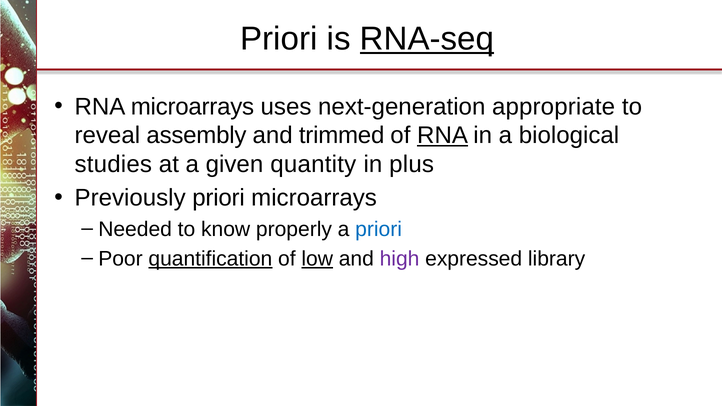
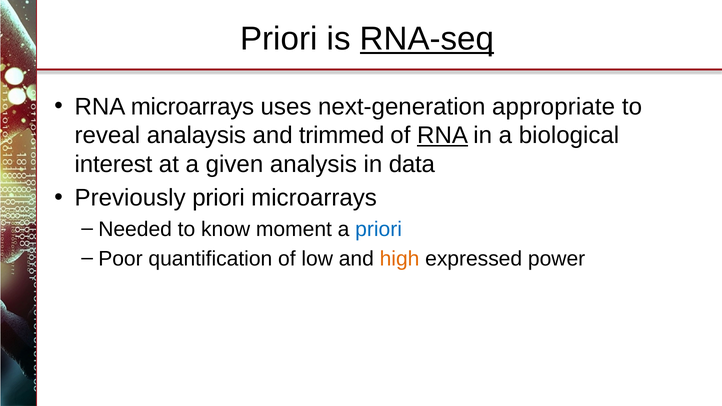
assembly: assembly -> analaysis (196, 135)
studies: studies -> interest (113, 164)
quantity: quantity -> analysis (313, 164)
plus: plus -> data (412, 164)
properly: properly -> moment (294, 229)
quantification underline: present -> none (210, 259)
low underline: present -> none (317, 259)
high colour: purple -> orange (400, 259)
library: library -> power (557, 259)
